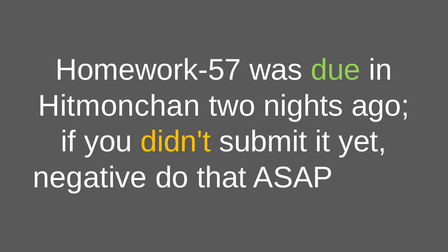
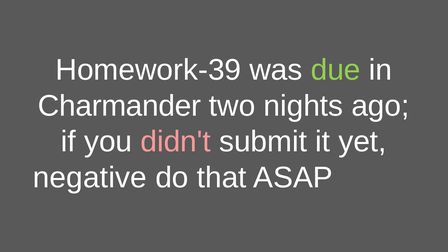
Homework-57: Homework-57 -> Homework-39 (148, 70)
Hitmonchan: Hitmonchan -> Charmander (119, 106)
didn't colour: yellow -> pink (176, 142)
